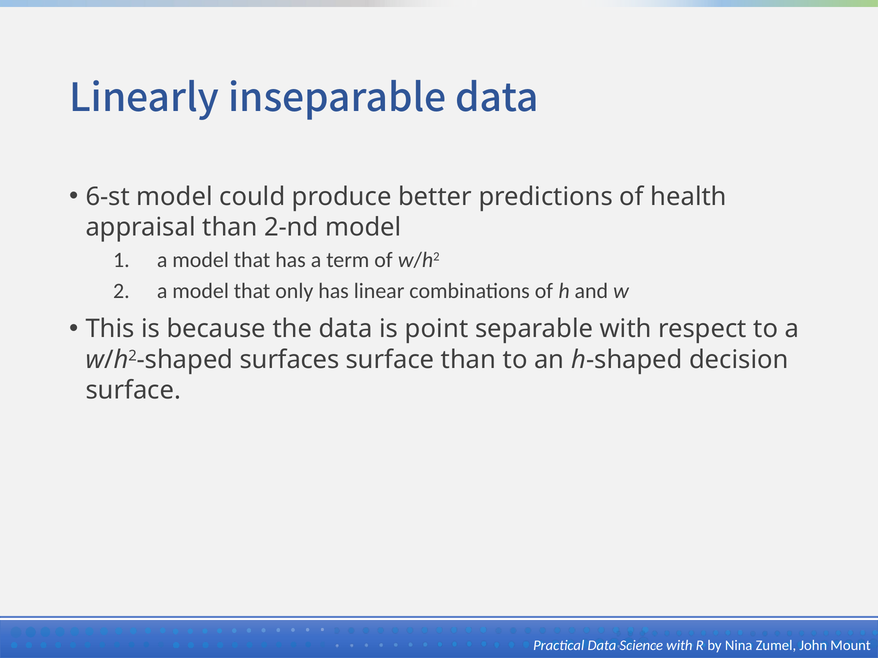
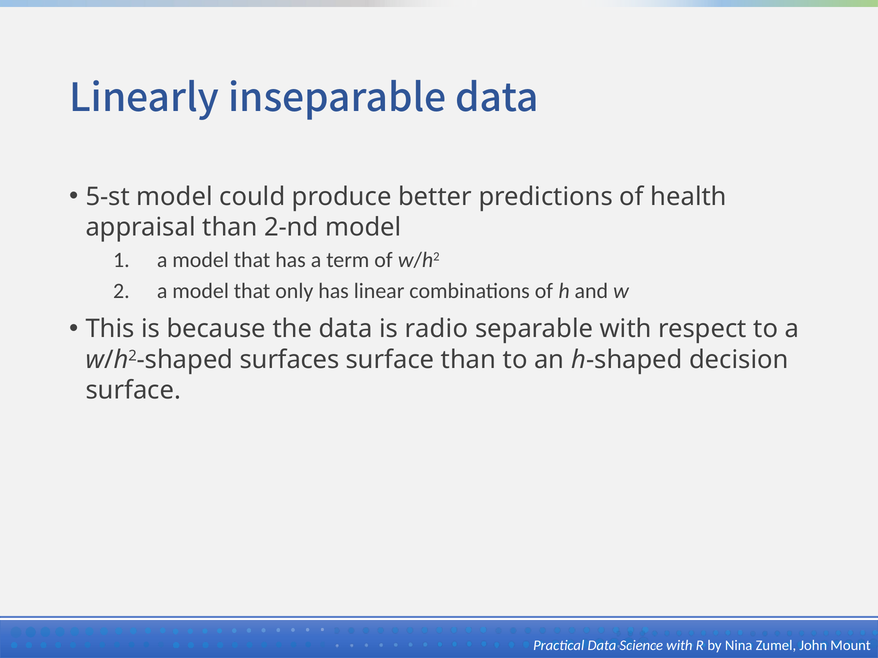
6-st: 6-st -> 5-st (108, 197)
point: point -> radio (436, 329)
